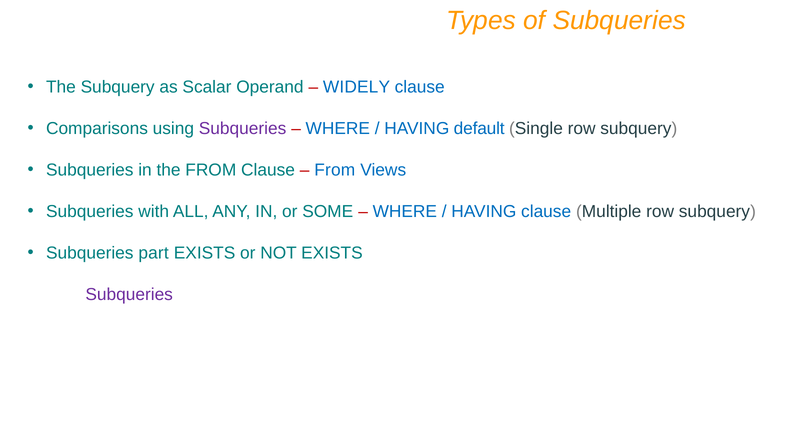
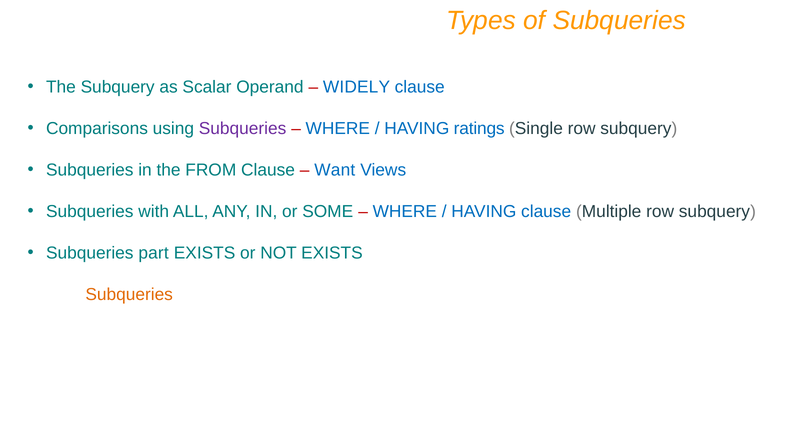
default: default -> ratings (479, 129)
From: From -> Want (335, 170)
Subqueries colour: purple -> orange (129, 295)
